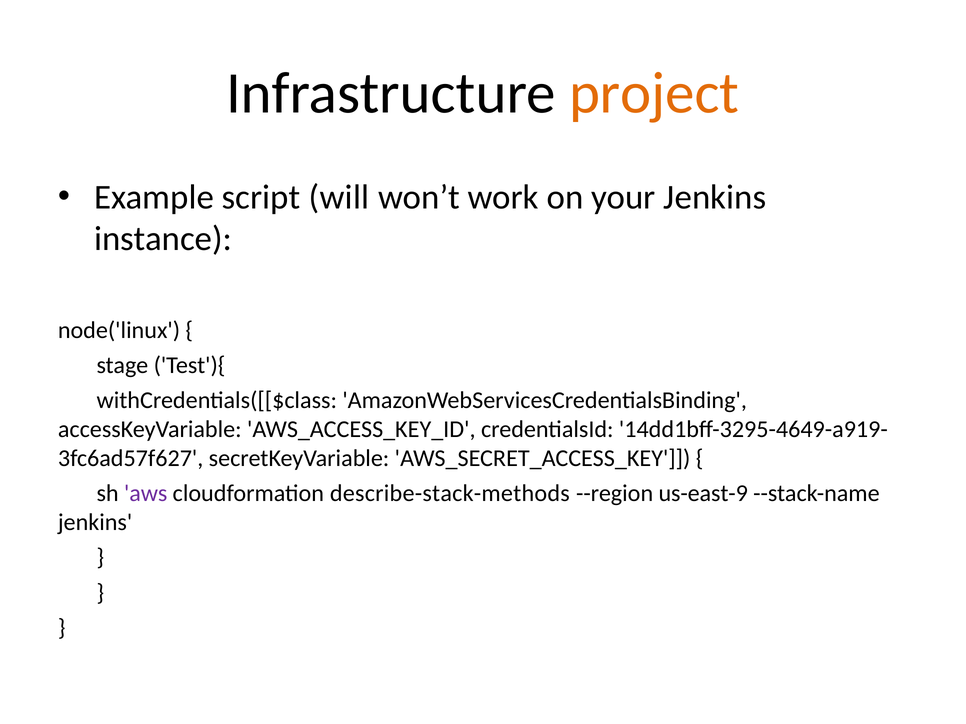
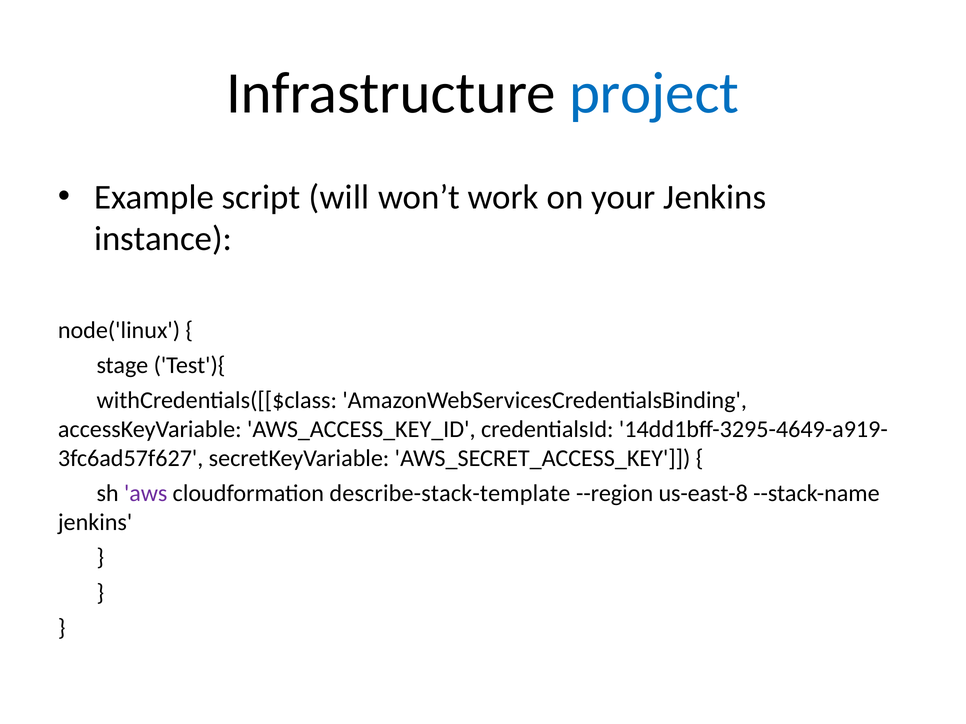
project colour: orange -> blue (654, 94)
describe-stack-methods: describe-stack-methods -> describe-stack-template (450, 494)
us-east-9: us-east-9 -> us-east-8 (703, 494)
